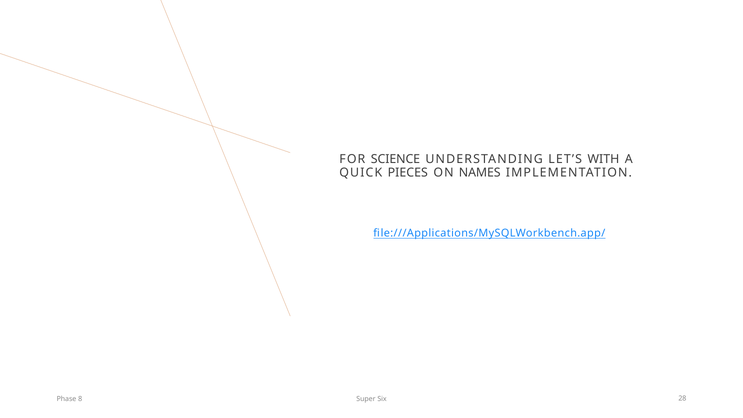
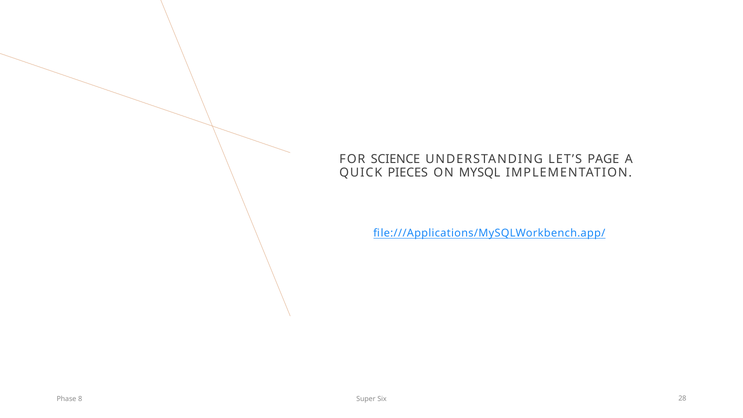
WITH: WITH -> PAGE (603, 159)
NAMES: NAMES -> MYSQL (480, 173)
